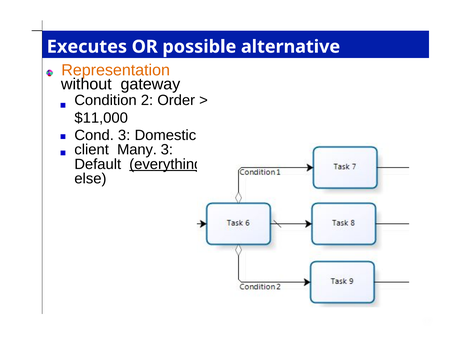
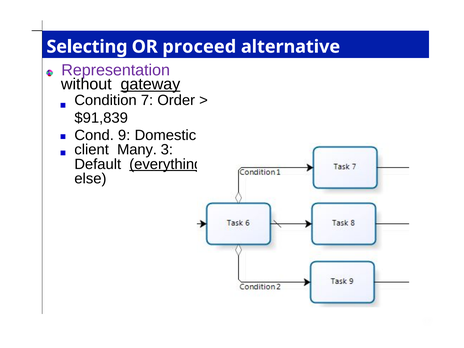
Executes: Executes -> Selecting (87, 47)
possible: possible -> proceed (199, 47)
Representation colour: orange -> purple (116, 70)
gateway underline: none -> present (150, 84)
2: 2 -> 7 (147, 100)
$11,000: $11,000 -> $91,839 (101, 118)
Cond 3: 3 -> 9 (124, 135)
